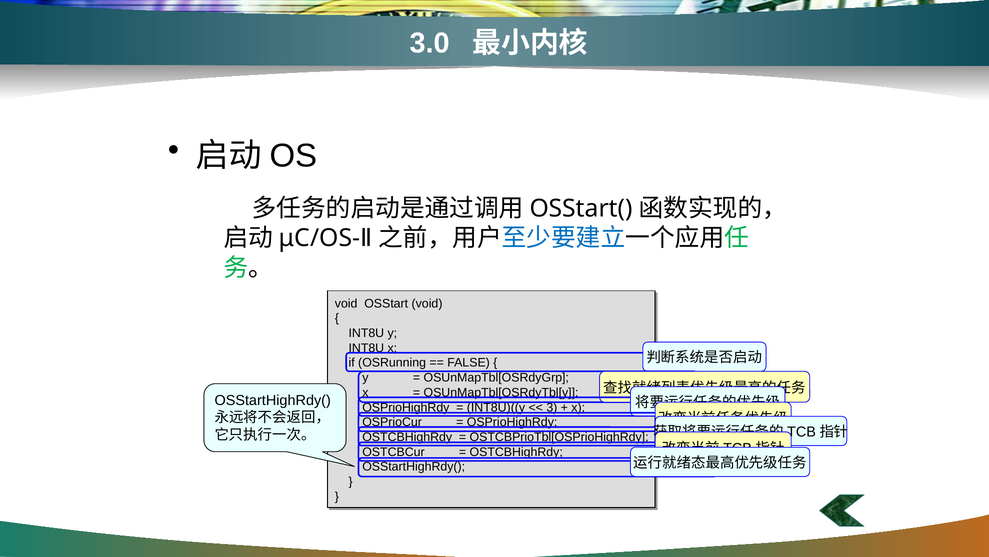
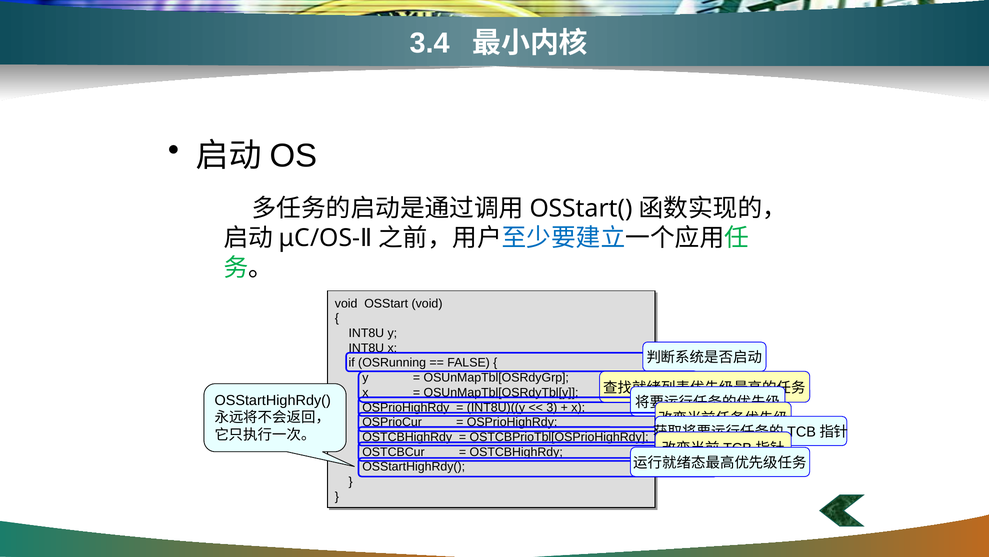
3.0: 3.0 -> 3.4 (430, 43)
